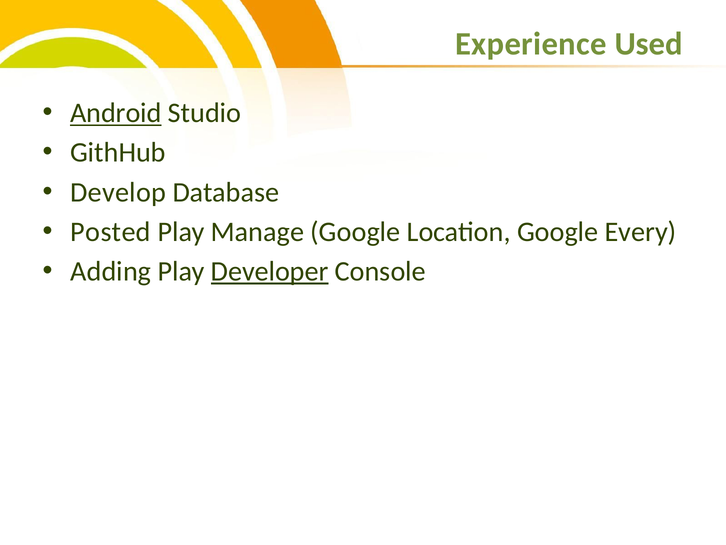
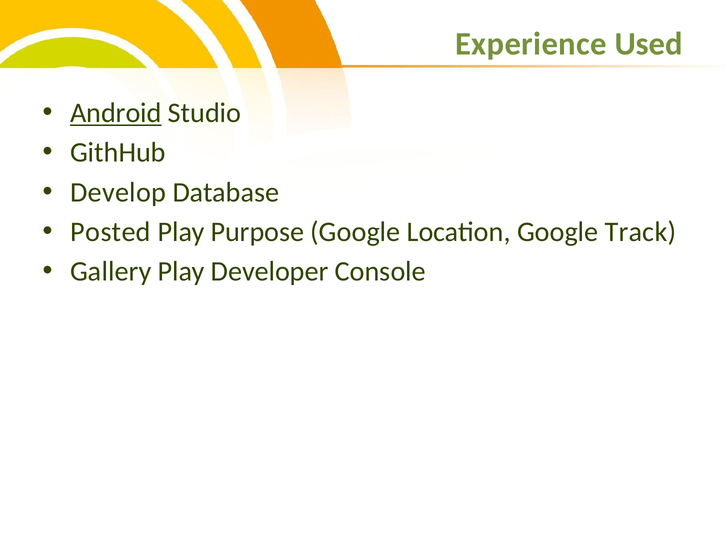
Manage: Manage -> Purpose (258, 232)
Every: Every -> Track (640, 232)
Adding: Adding -> Gallery (111, 271)
Developer underline: present -> none (270, 271)
